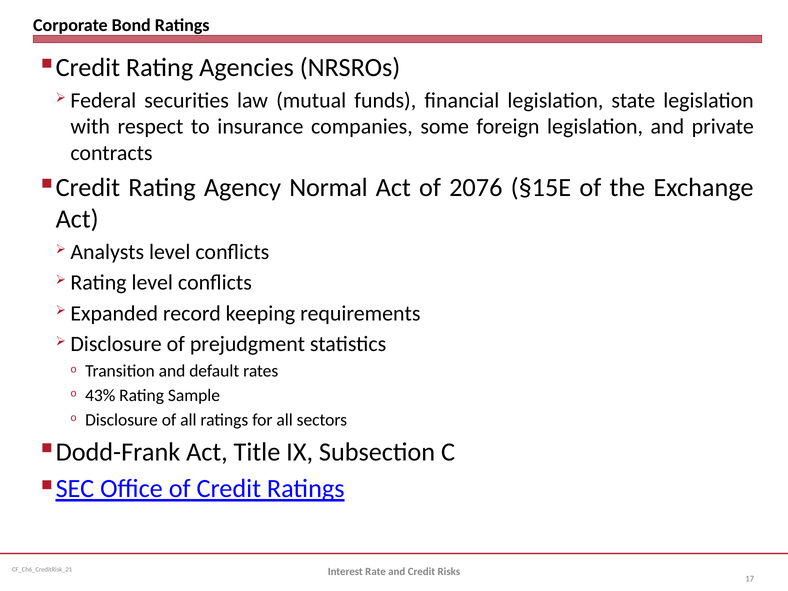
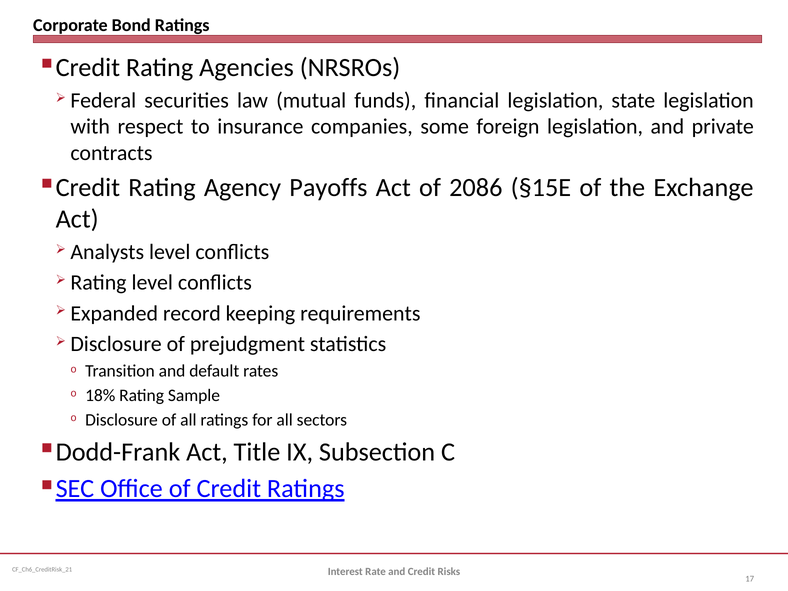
Normal: Normal -> Payoffs (328, 188)
2076: 2076 -> 2086 (476, 188)
43%: 43% -> 18% (100, 395)
